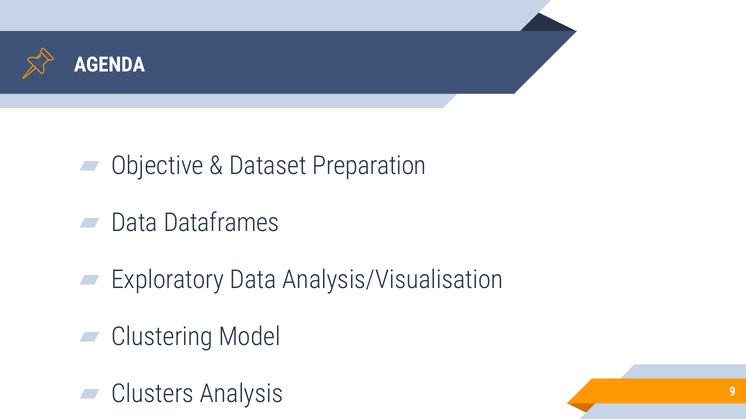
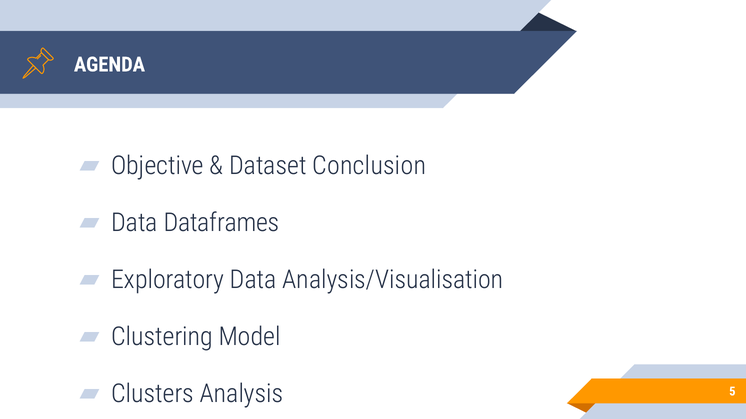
Preparation: Preparation -> Conclusion (369, 166)
9: 9 -> 5 (732, 392)
